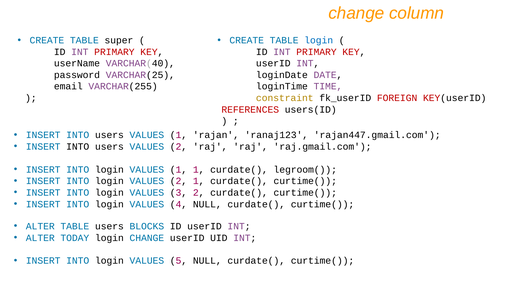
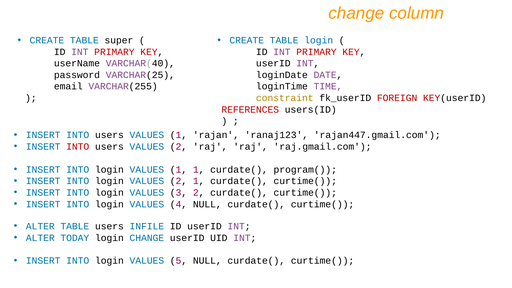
INTO colour: black -> red (78, 147)
legroom(: legroom( -> program( (305, 170)
BLOCKS: BLOCKS -> INFILE (147, 226)
